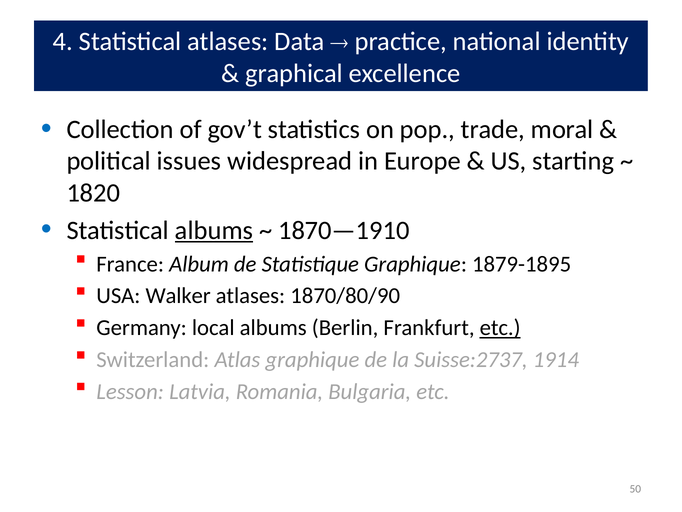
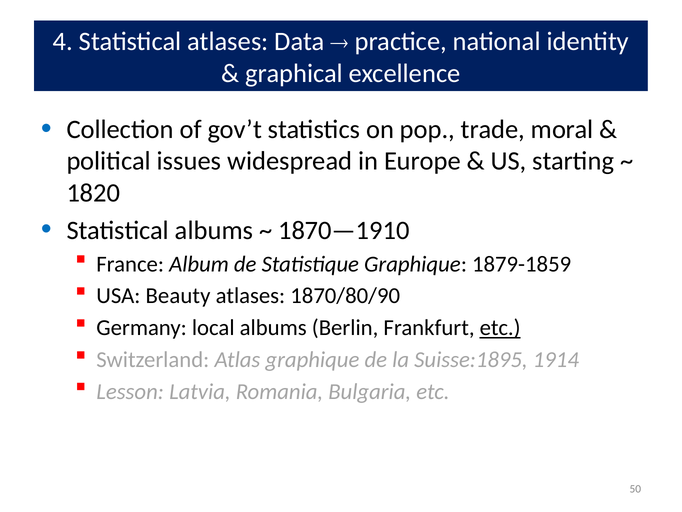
albums underline: present -> none (214, 230)
1879-1895: 1879-1895 -> 1879-1859 (522, 264)
Walker: Walker -> Beauty (178, 296)
Suisse:2737: Suisse:2737 -> Suisse:1895 (471, 359)
